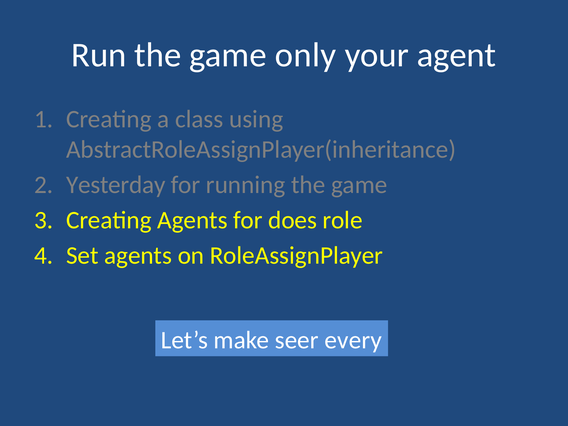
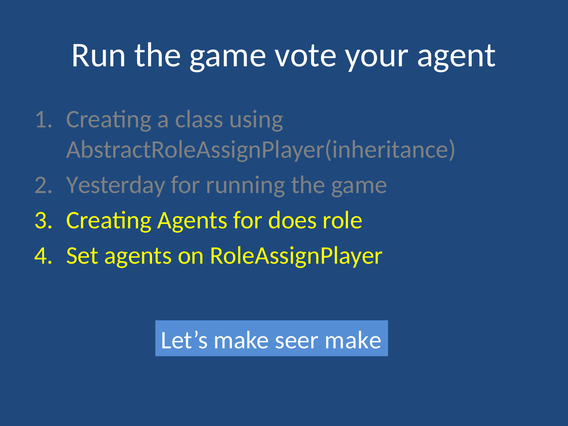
only: only -> vote (306, 55)
seer every: every -> make (353, 340)
